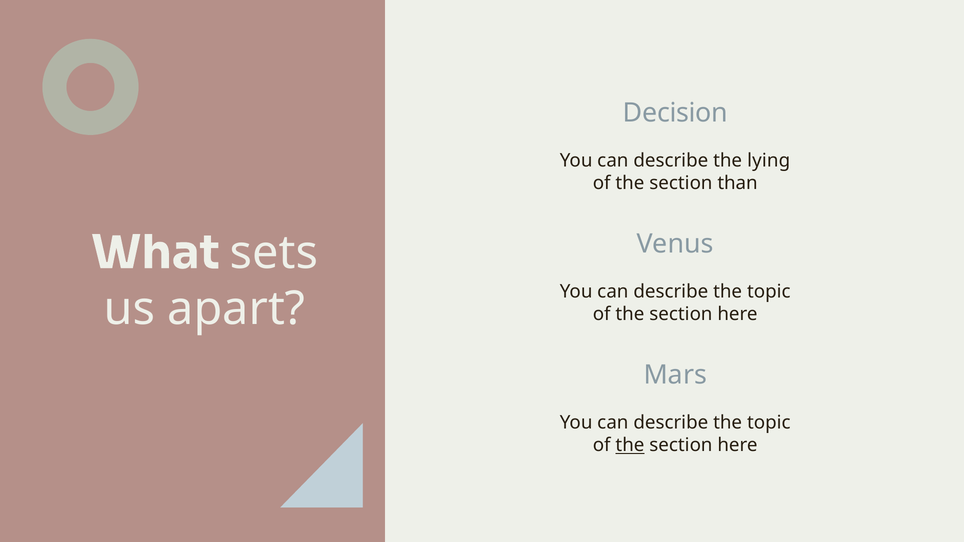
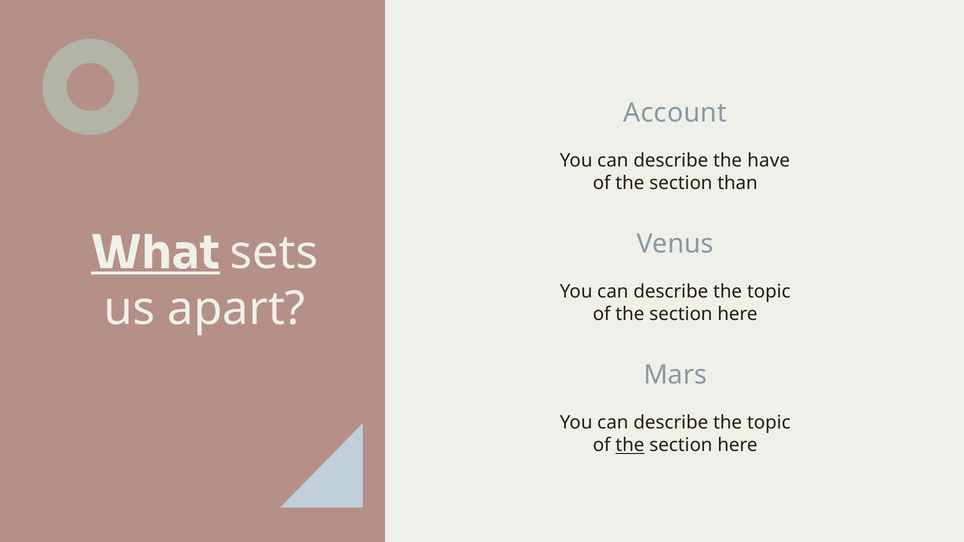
Decision: Decision -> Account (675, 113)
lying: lying -> have (769, 161)
What underline: none -> present (156, 253)
